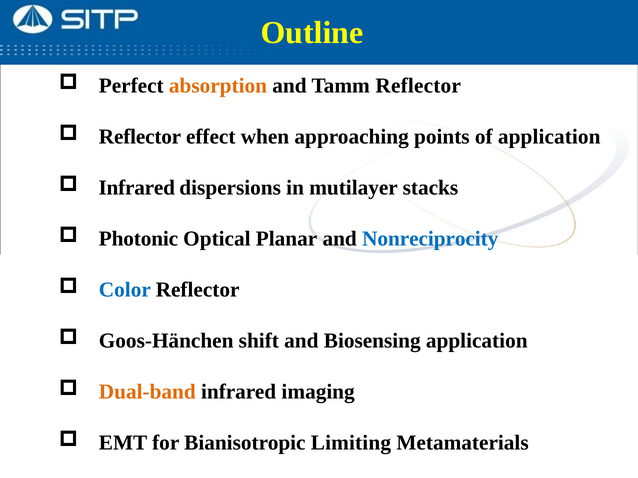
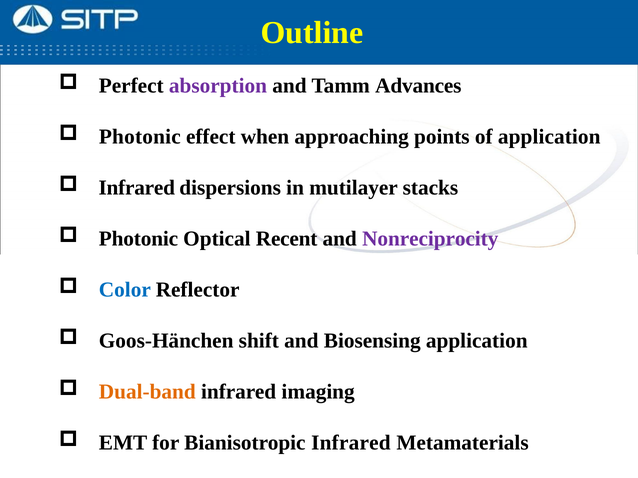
absorption colour: orange -> purple (218, 86)
Tamm Reflector: Reflector -> Advances (418, 86)
Reflector: Reflector -> Photonic (140, 137)
Planar: Planar -> Recent (287, 239)
Nonreciprocity colour: blue -> purple (430, 239)
Bianisotropic Limiting: Limiting -> Infrared (351, 443)
